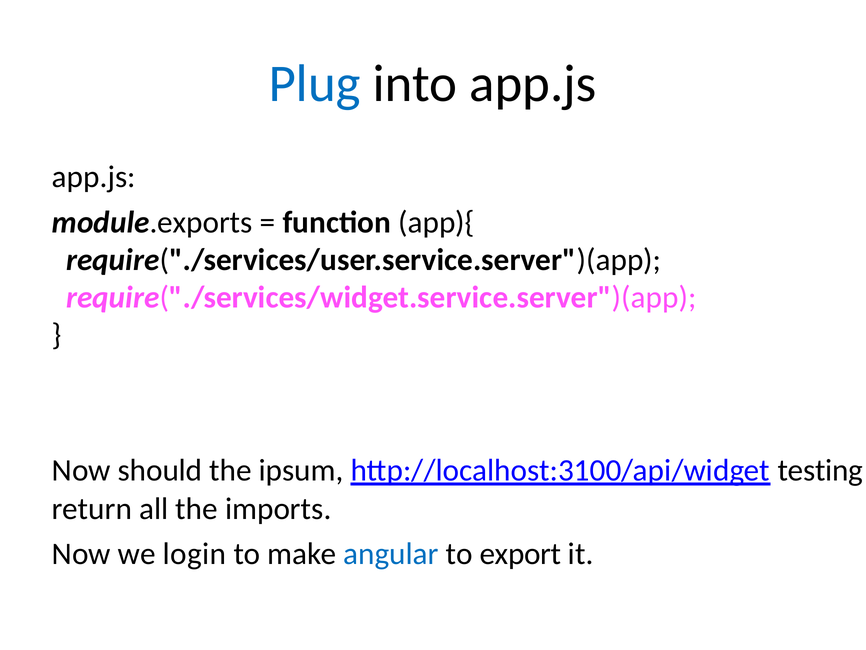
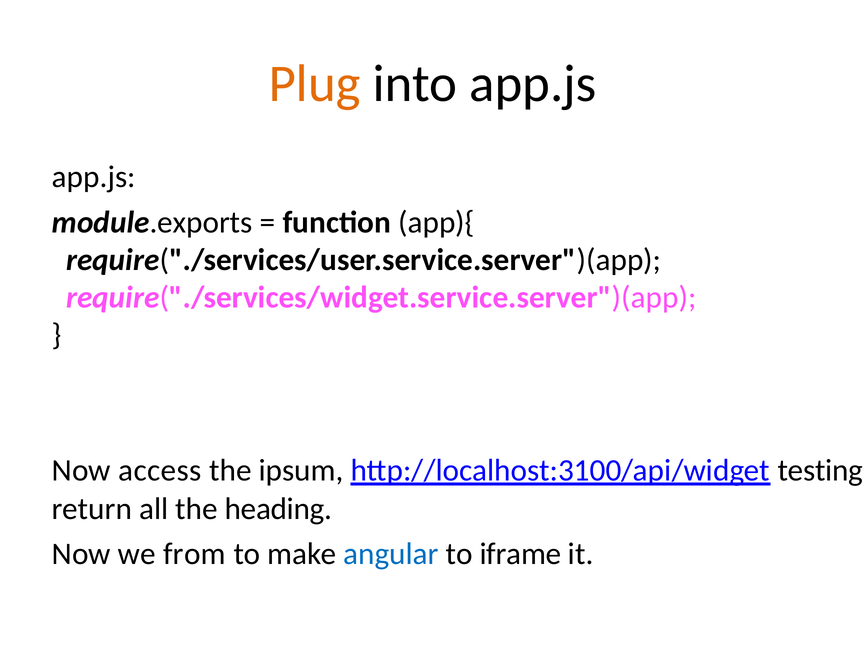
Plug colour: blue -> orange (315, 84)
should: should -> access (160, 470)
imports: imports -> heading (278, 508)
login: login -> from (194, 554)
export: export -> iframe (520, 554)
